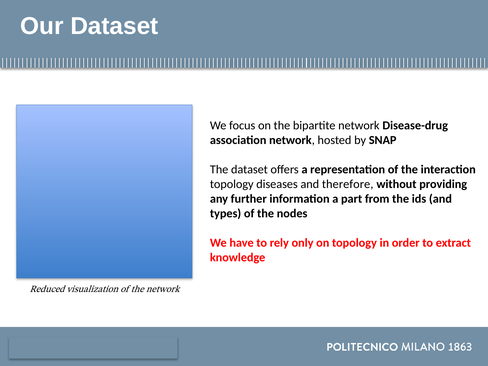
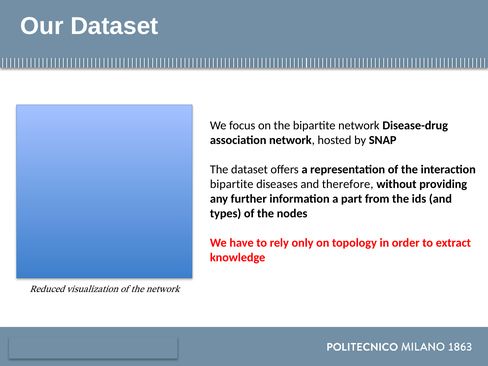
topology: topology -> bipartite (232, 184)
